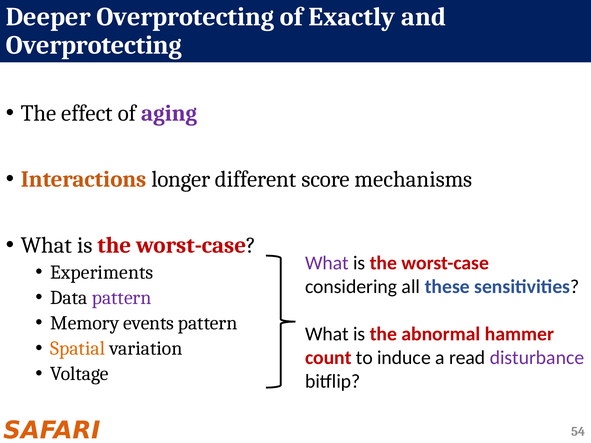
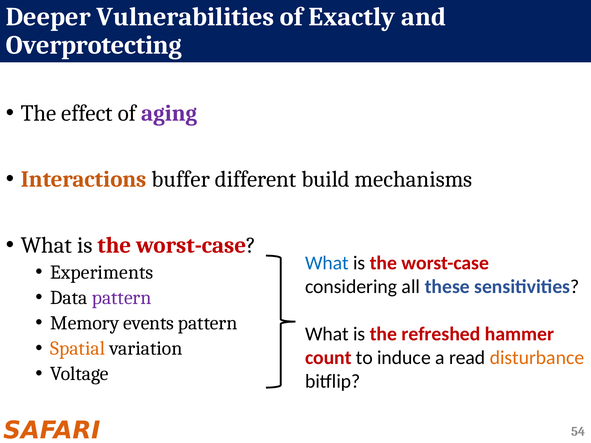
Deeper Overprotecting: Overprotecting -> Vulnerabilities (185, 17)
longer: longer -> buffer (181, 179)
score: score -> build (326, 179)
What colour: purple -> blue (327, 263)
abnormal: abnormal -> refreshed (441, 334)
disturbance colour: purple -> orange (537, 358)
